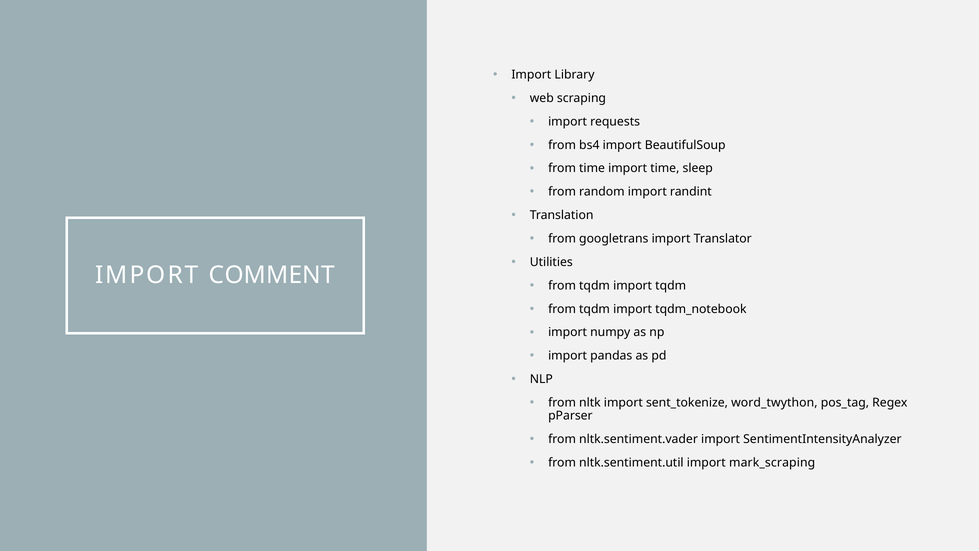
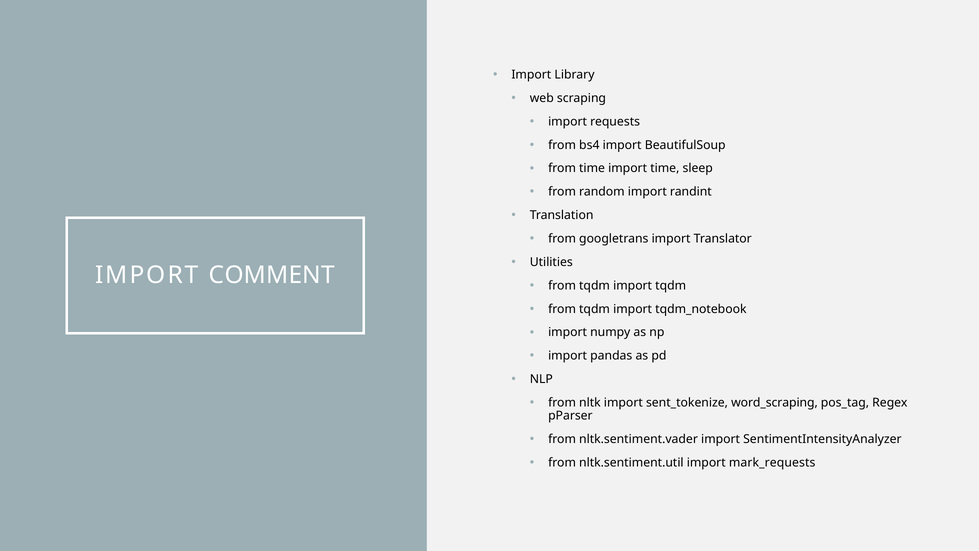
word_twython: word_twython -> word_scraping (774, 402)
mark_scraping: mark_scraping -> mark_requests (772, 462)
